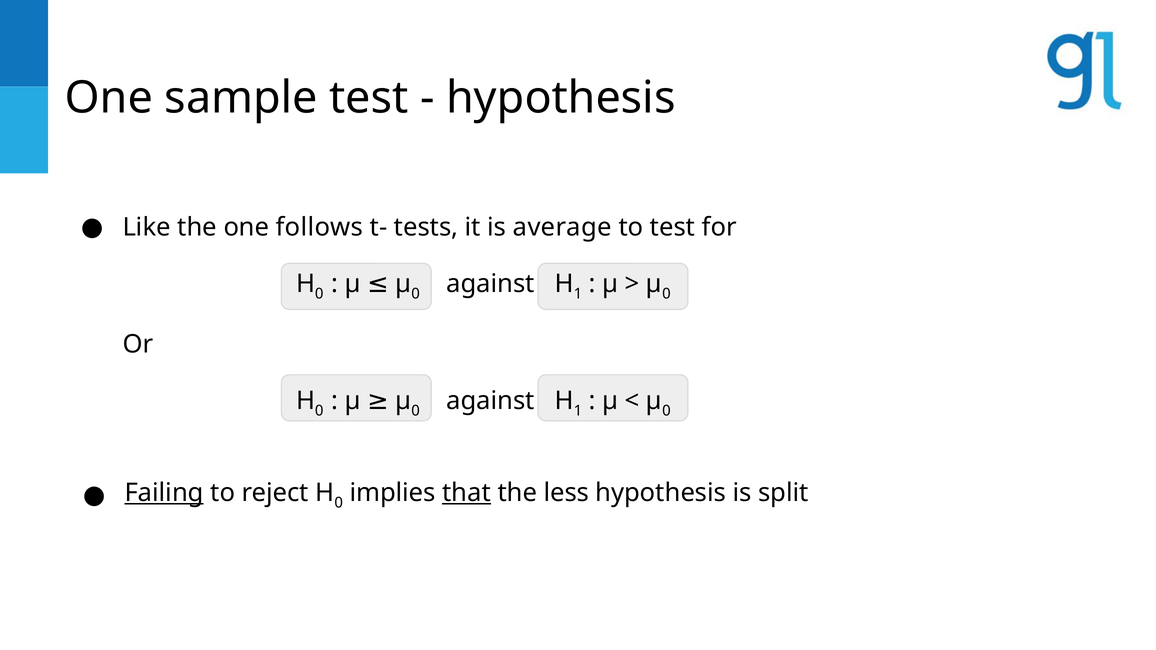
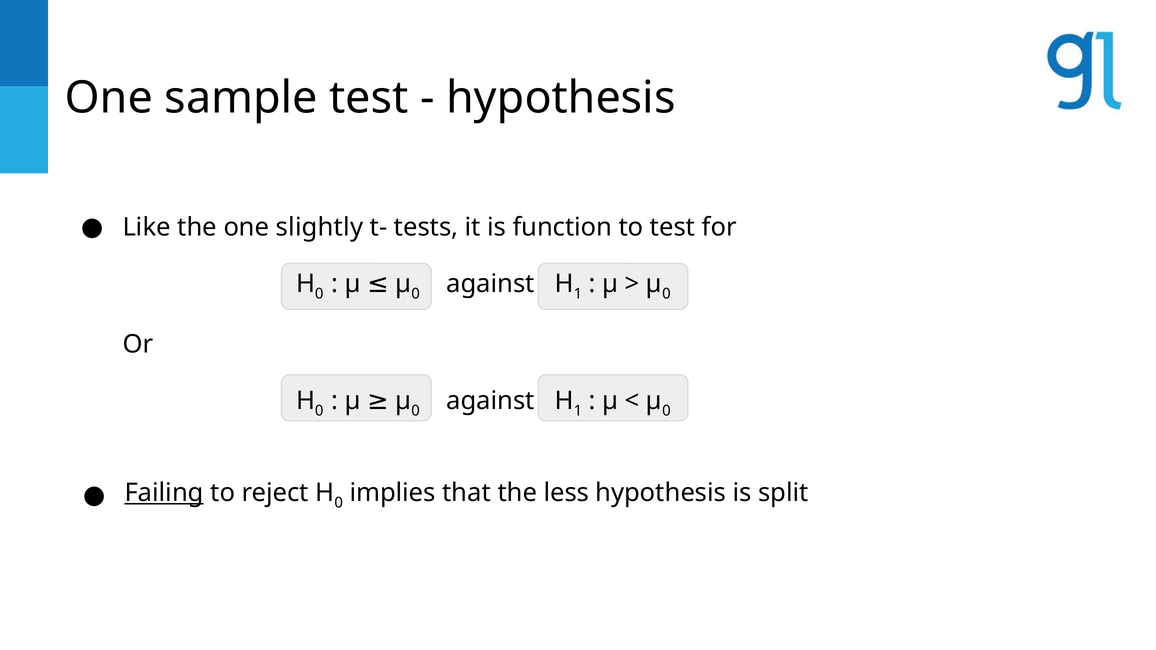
follows: follows -> slightly (319, 227)
average: average -> function (562, 227)
that underline: present -> none (467, 493)
